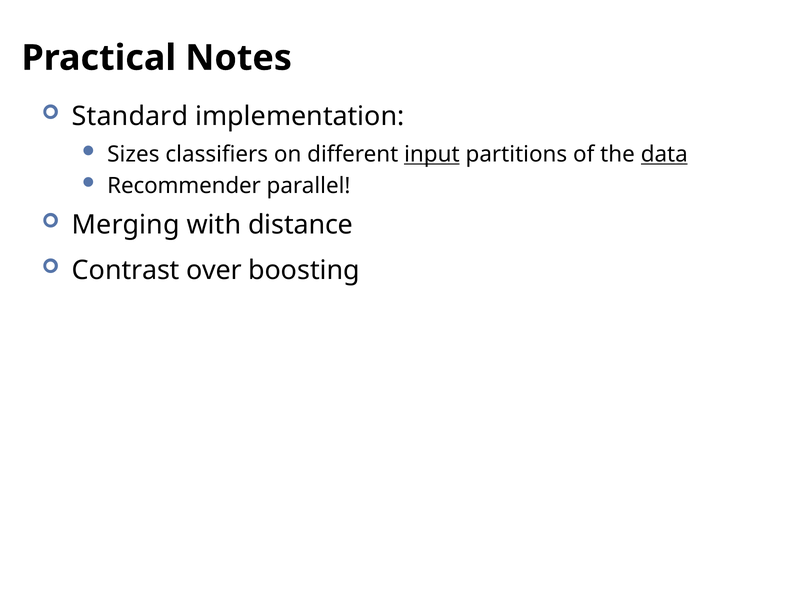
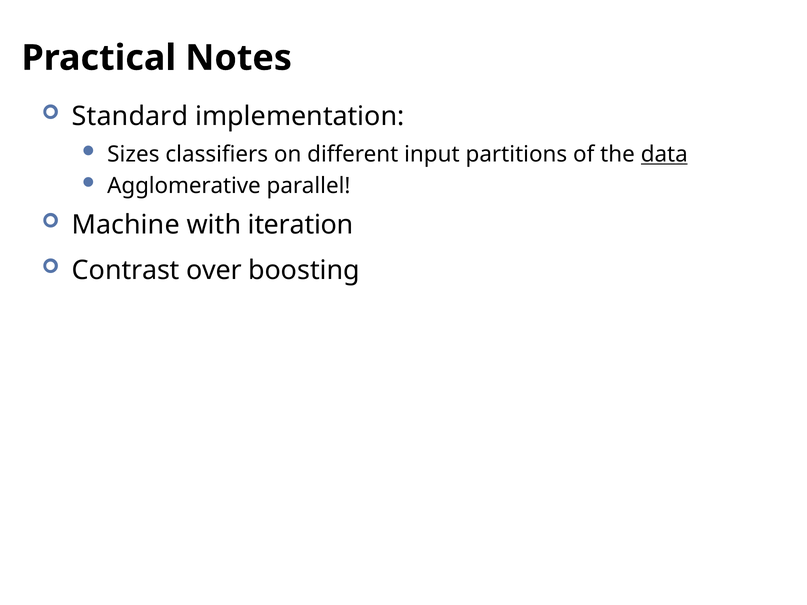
input underline: present -> none (432, 154)
Recommender: Recommender -> Agglomerative (184, 186)
Merging: Merging -> Machine (126, 225)
distance: distance -> iteration (301, 225)
